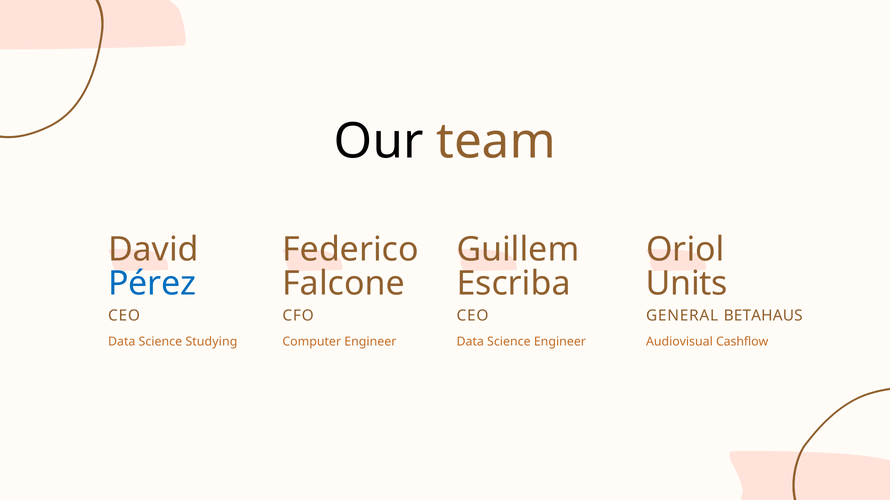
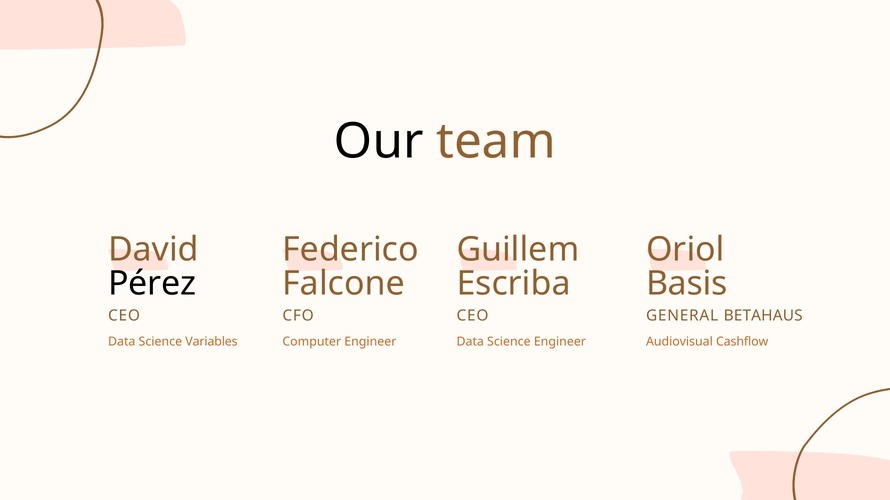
Pérez colour: blue -> black (152, 284)
Units: Units -> Basis (687, 284)
Studying: Studying -> Variables (211, 342)
